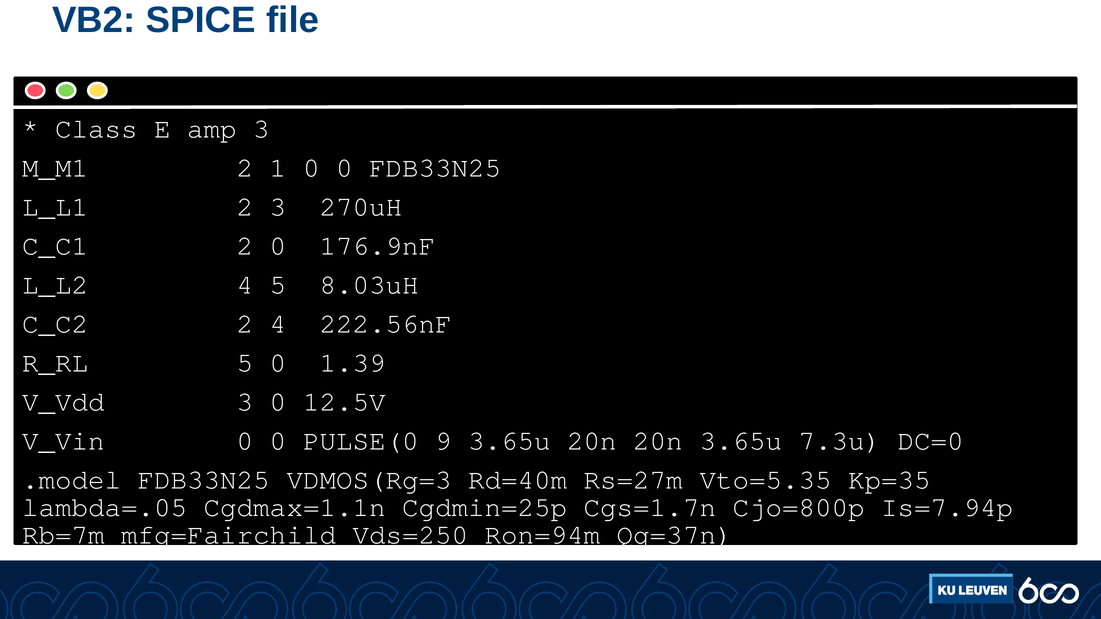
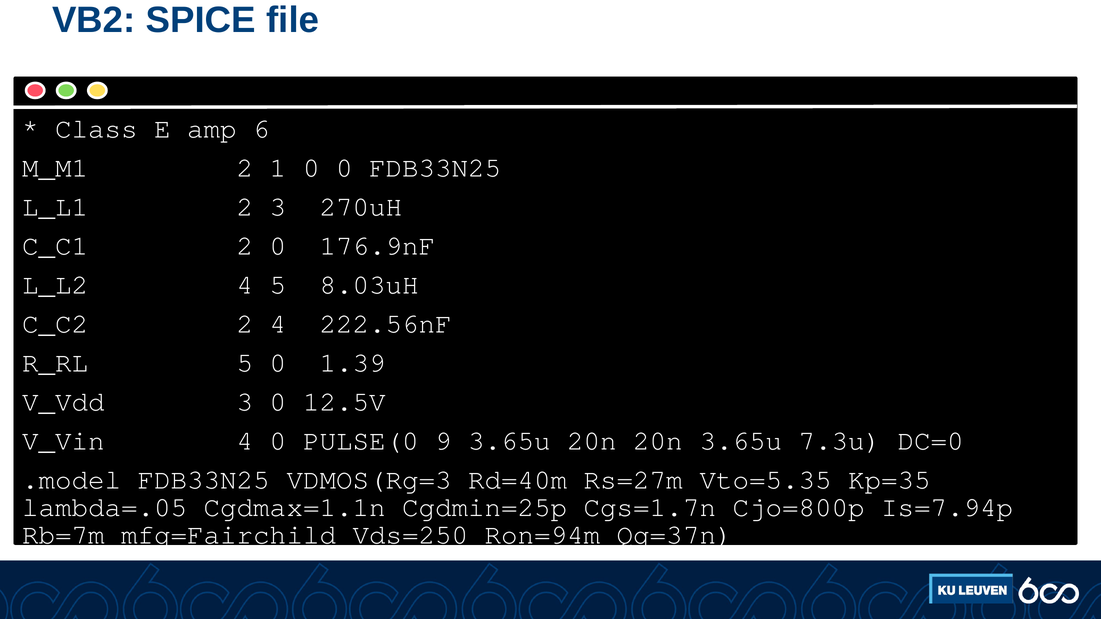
amp 3: 3 -> 6 (262, 129)
V_Vin 0: 0 -> 4 (245, 441)
